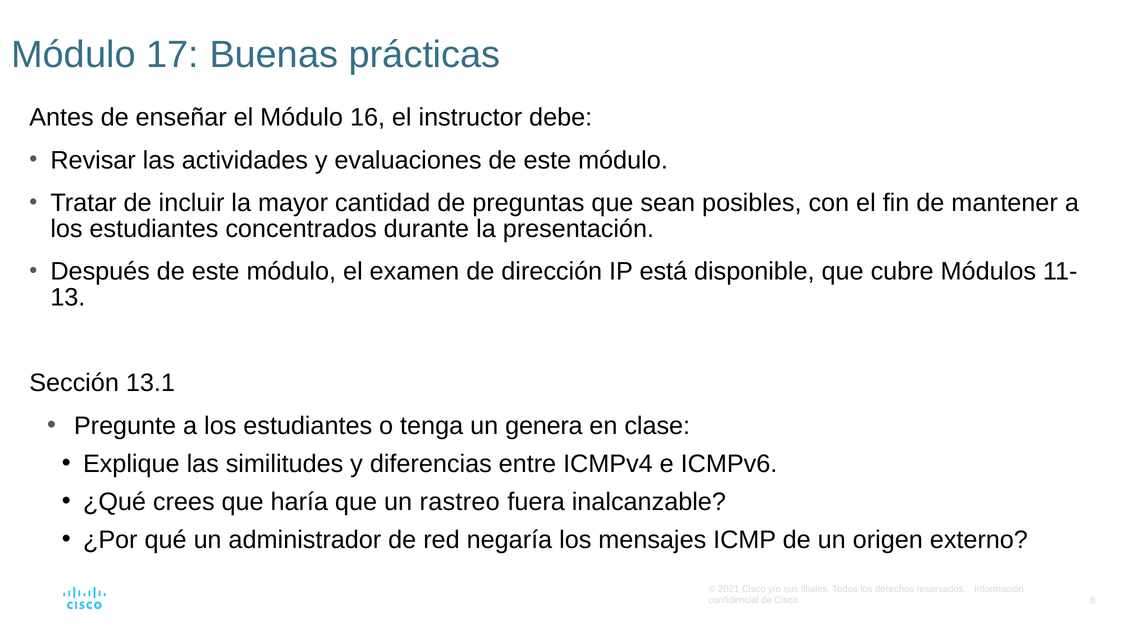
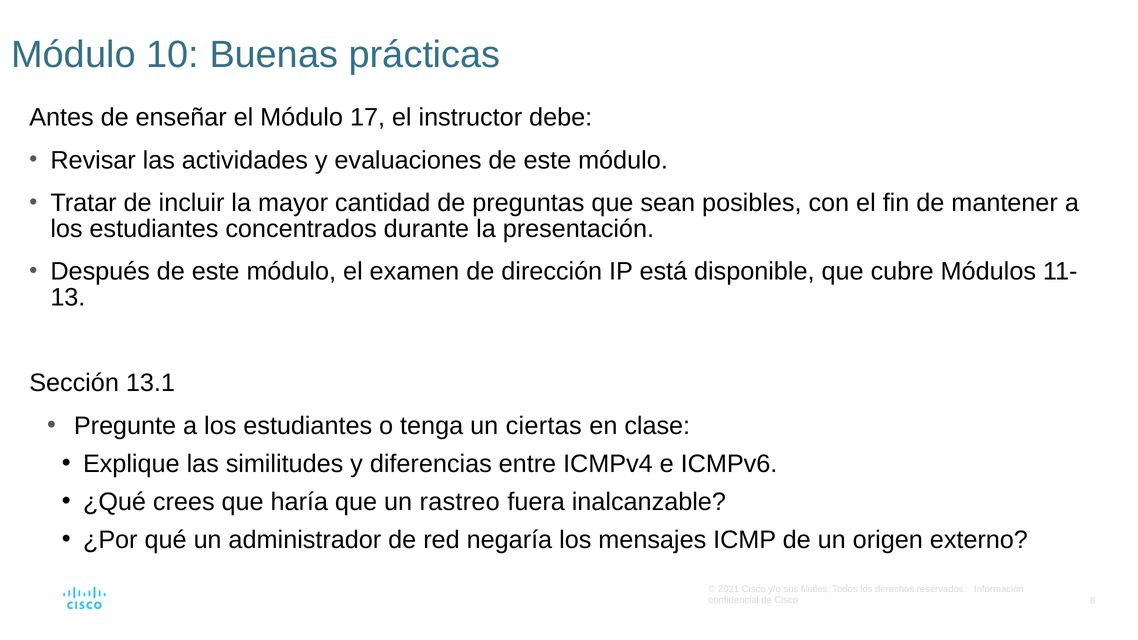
17: 17 -> 10 (173, 55)
16: 16 -> 17 (368, 117)
genera: genera -> ciertas (544, 426)
